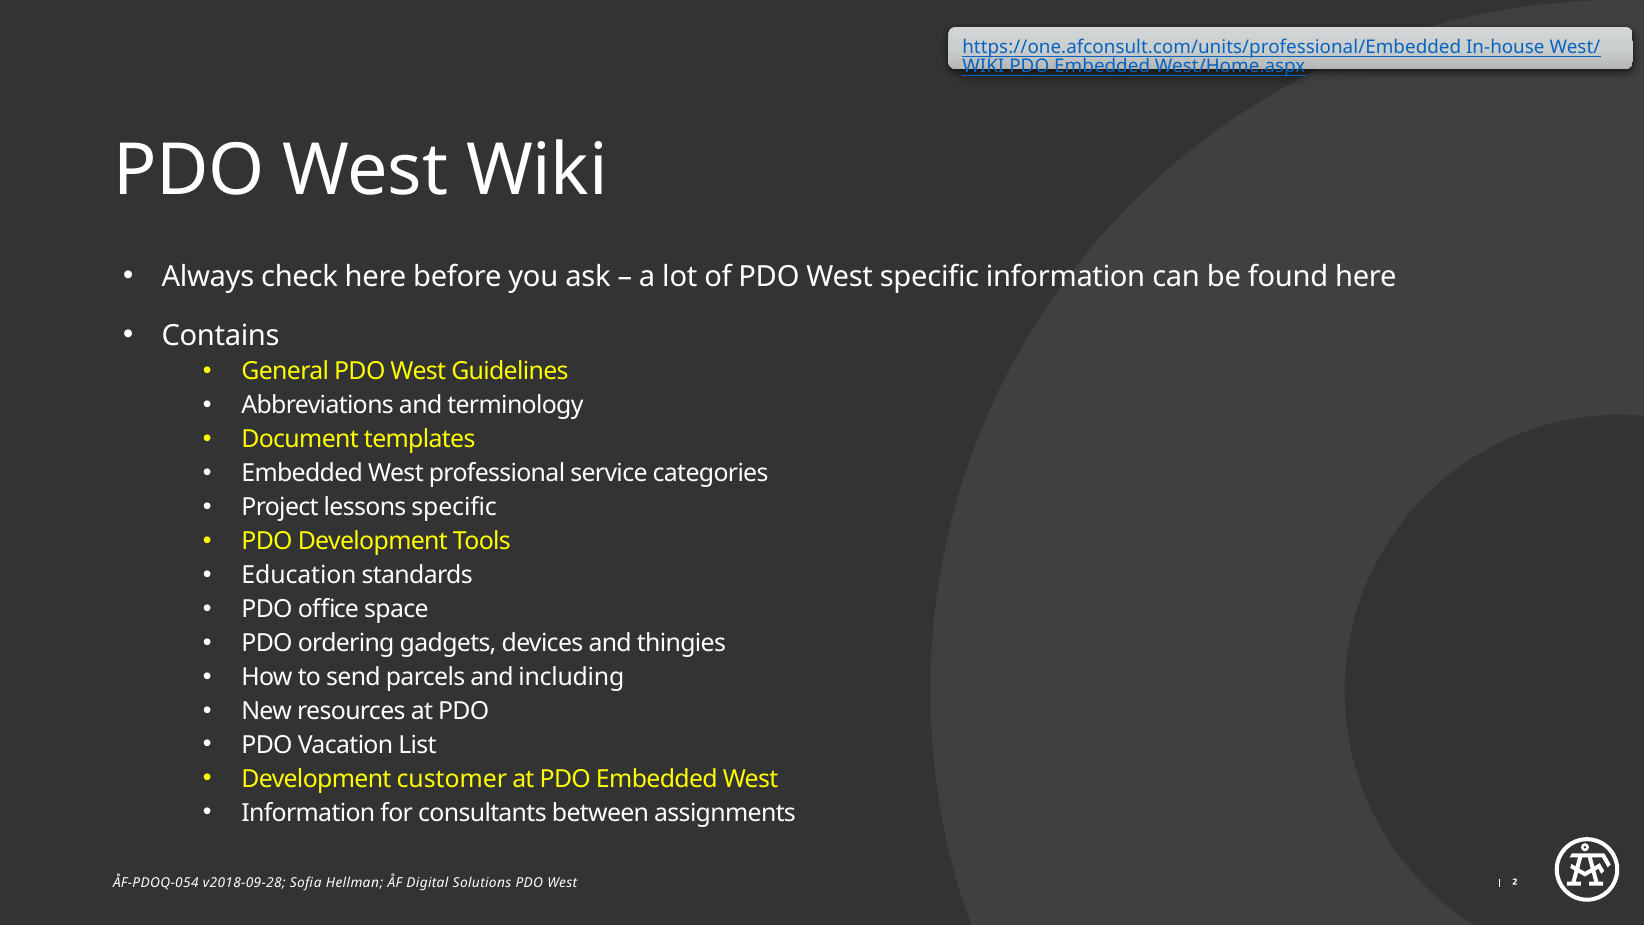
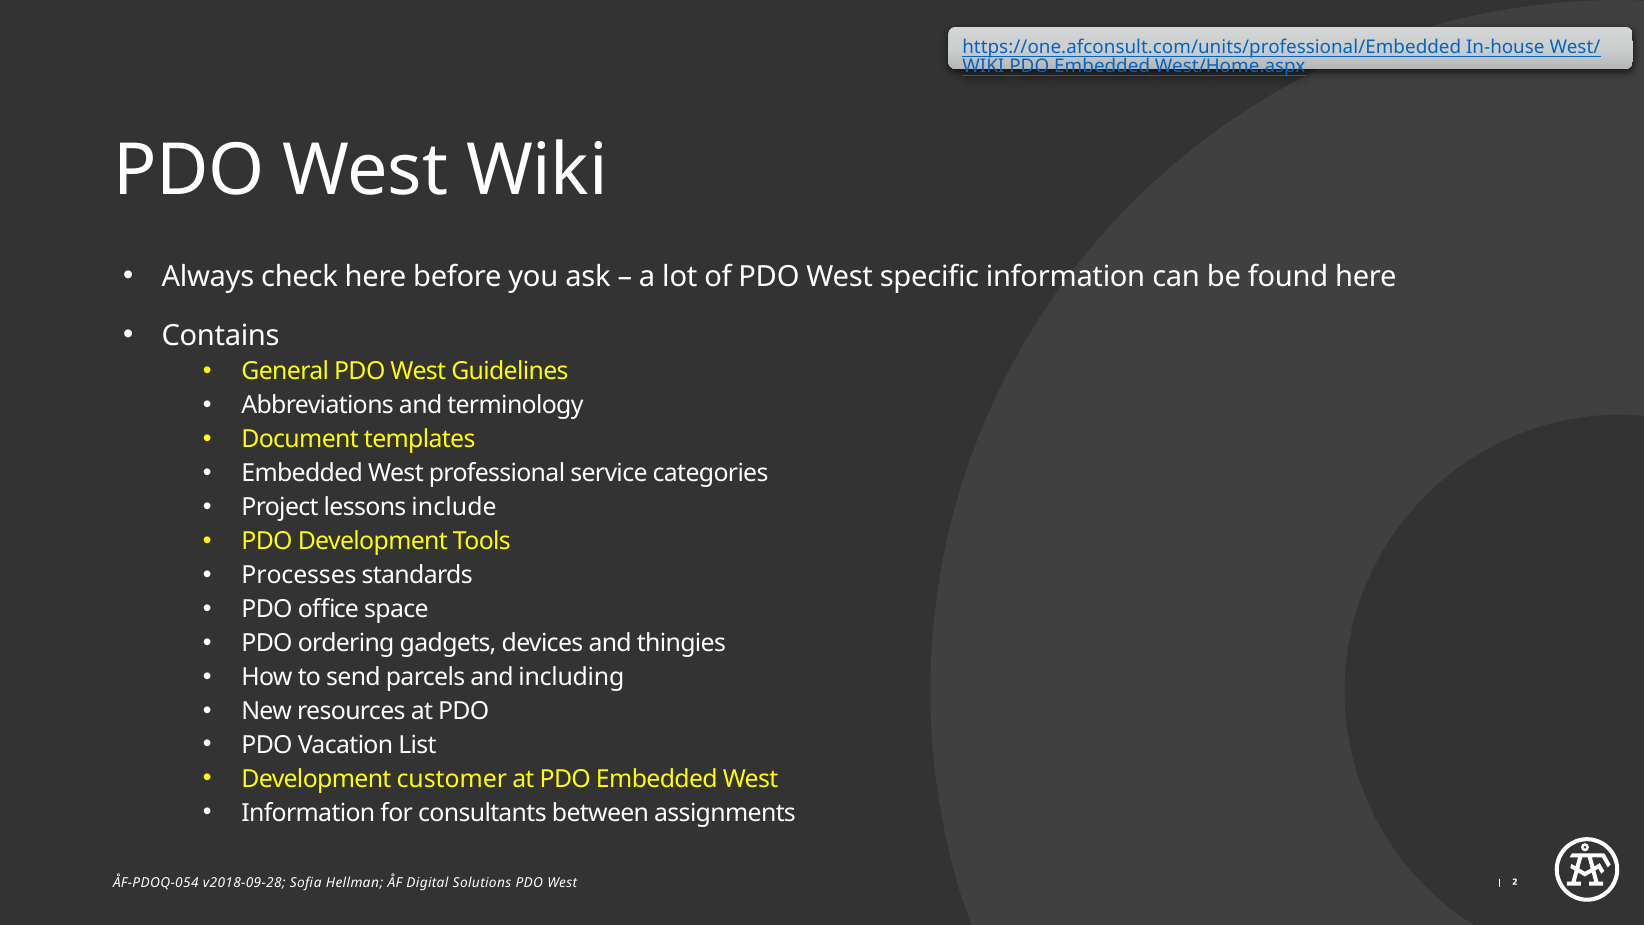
lessons specific: specific -> include (454, 507)
Education: Education -> Processes (299, 575)
